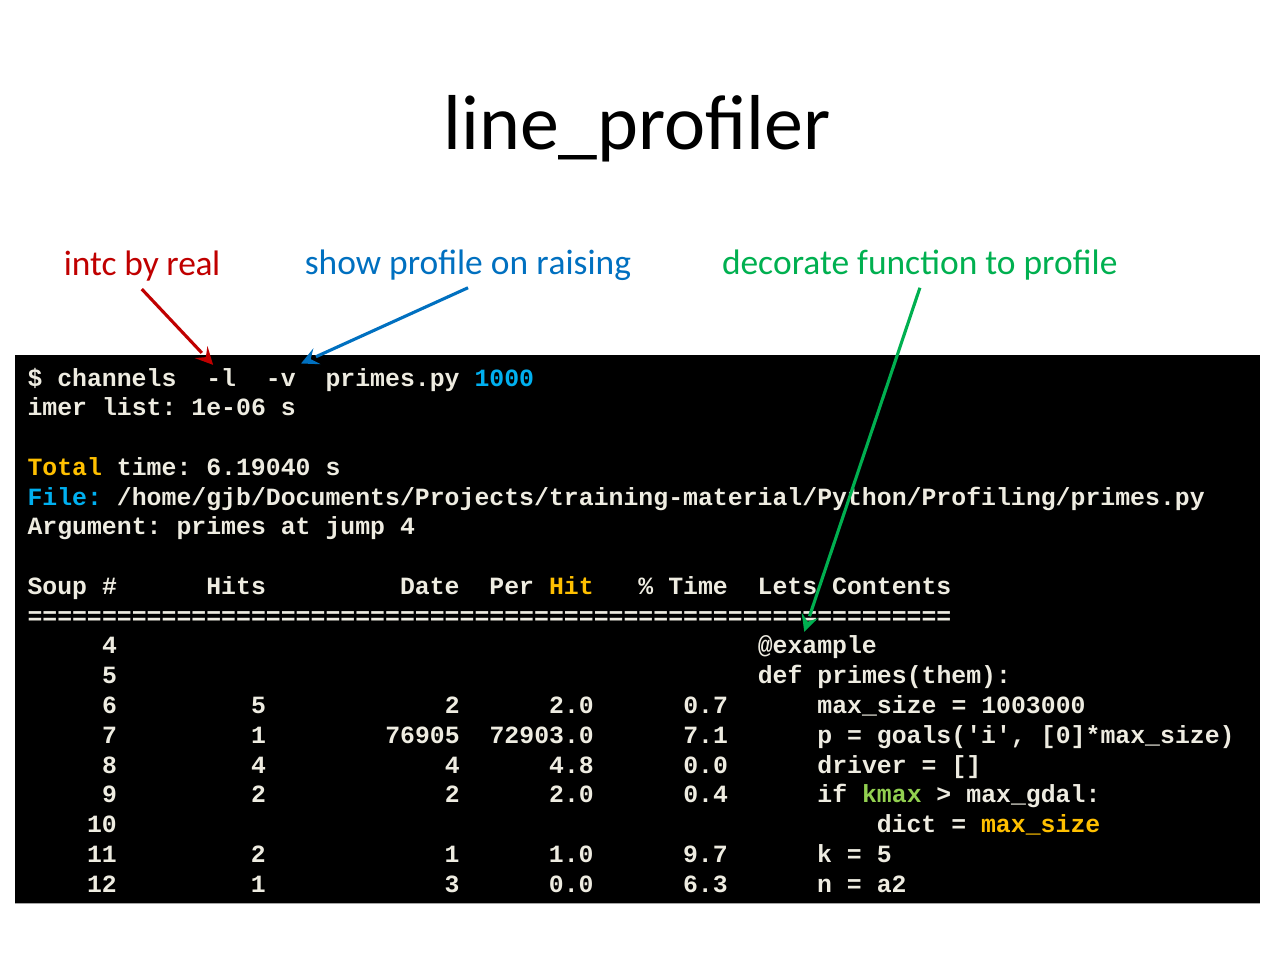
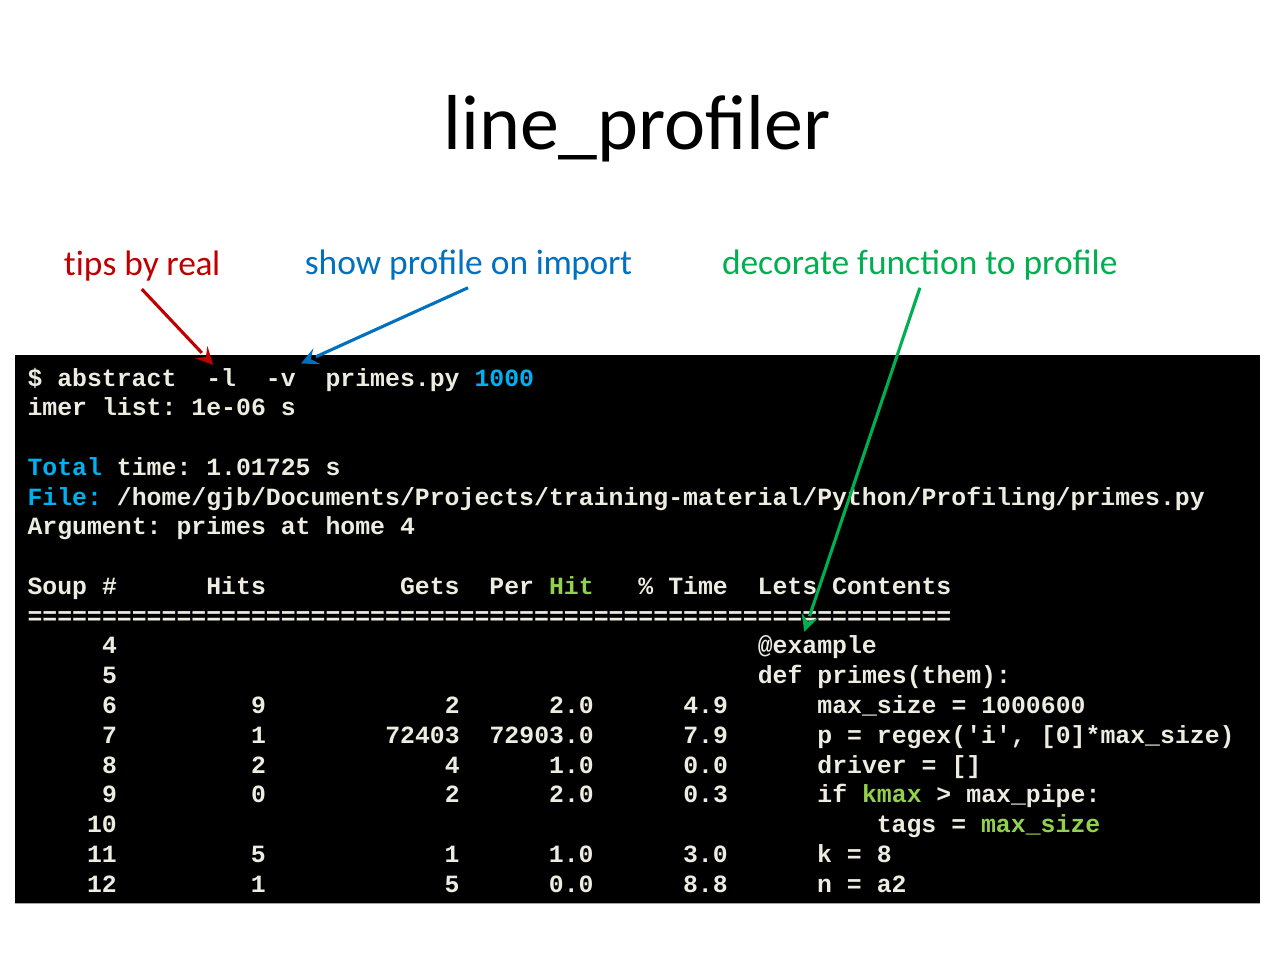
intc: intc -> tips (90, 264)
raising: raising -> import (584, 263)
channels: channels -> abstract (117, 378)
Total colour: yellow -> light blue (65, 467)
6.19040: 6.19040 -> 1.01725 (258, 467)
jump: jump -> home (355, 527)
Date: Date -> Gets (430, 586)
Hit colour: yellow -> light green (571, 586)
6 5: 5 -> 9 (259, 706)
0.7: 0.7 -> 4.9 (706, 706)
1003000: 1003000 -> 1000600 (1033, 706)
76905: 76905 -> 72403 (422, 735)
7.1: 7.1 -> 7.9 (706, 735)
goals('i: goals('i -> regex('i (951, 735)
8 4: 4 -> 2 (259, 765)
4 4.8: 4.8 -> 1.0 (571, 765)
9 2: 2 -> 0 (259, 795)
0.4: 0.4 -> 0.3 (706, 795)
max_gdal: max_gdal -> max_pipe (1033, 795)
dict: dict -> tags (907, 825)
max_size colour: yellow -> light green (1041, 825)
11 2: 2 -> 5 (258, 854)
9.7: 9.7 -> 3.0 (705, 854)
5: 5 -> 8 (884, 854)
1 3: 3 -> 5 (452, 884)
6.3: 6.3 -> 8.8 (705, 884)
